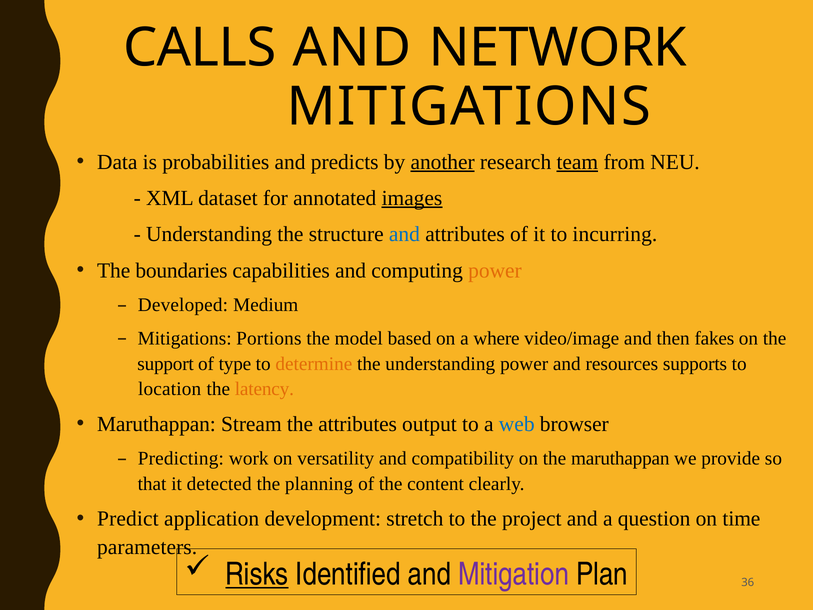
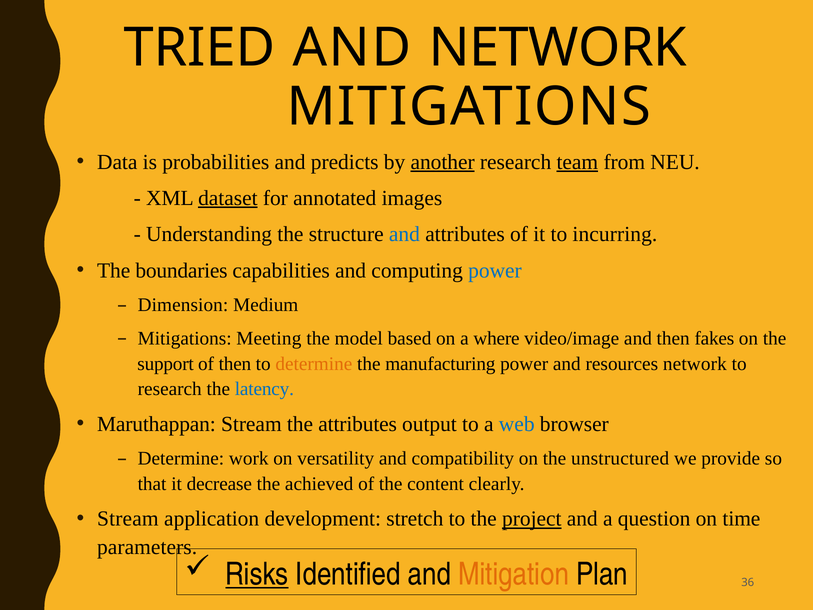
CALLS: CALLS -> TRIED (199, 48)
dataset underline: none -> present (228, 198)
images underline: present -> none (412, 198)
power colour: orange -> blue (495, 270)
Developed: Developed -> Dimension (183, 305)
Portions: Portions -> Meeting (269, 338)
of type: type -> then (235, 364)
the understanding: understanding -> manufacturing (440, 364)
resources supports: supports -> network (695, 364)
location: location -> research (170, 389)
latency colour: orange -> blue (264, 389)
Predicting: Predicting -> Determine (181, 458)
the maruthappan: maruthappan -> unstructured (620, 458)
detected: detected -> decrease (219, 484)
planning: planning -> achieved (319, 484)
Predict: Predict -> Stream (128, 519)
project underline: none -> present (532, 519)
Mitigation colour: purple -> orange (514, 574)
